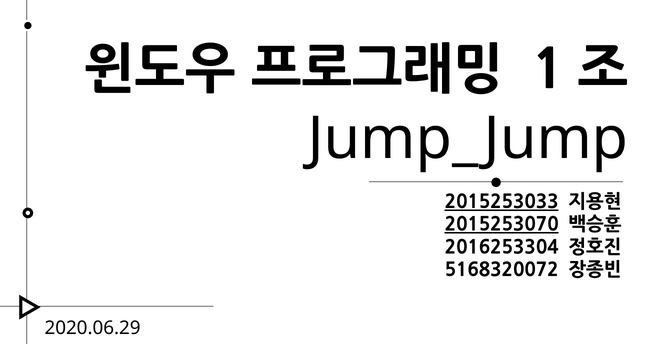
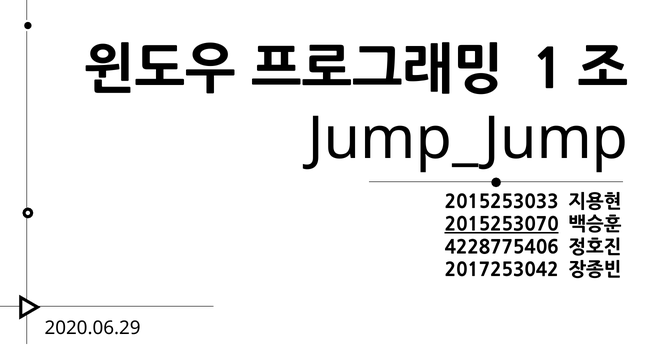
2015253033 underline: present -> none (502, 202)
2016253304: 2016253304 -> 4228775406 (502, 248)
5168320072: 5168320072 -> 2017253042 (502, 270)
